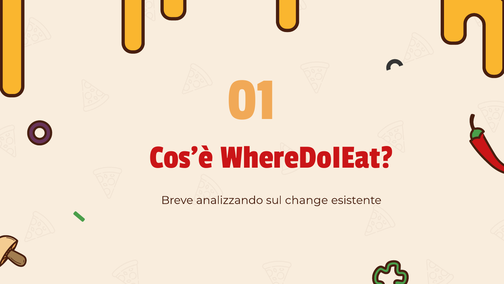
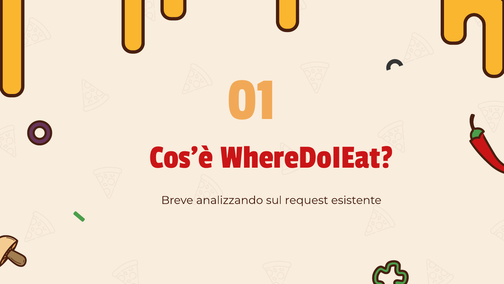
change: change -> request (307, 200)
